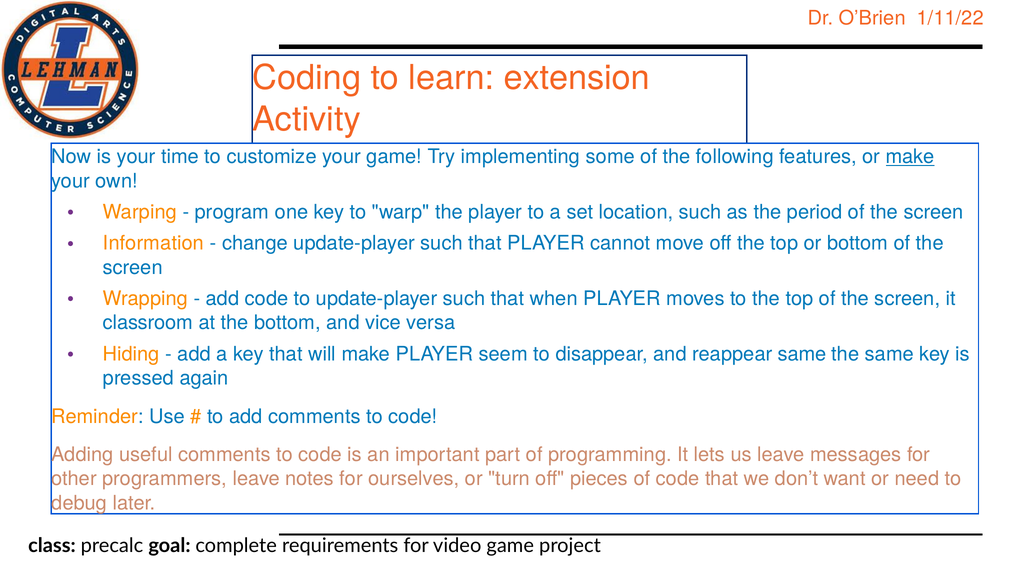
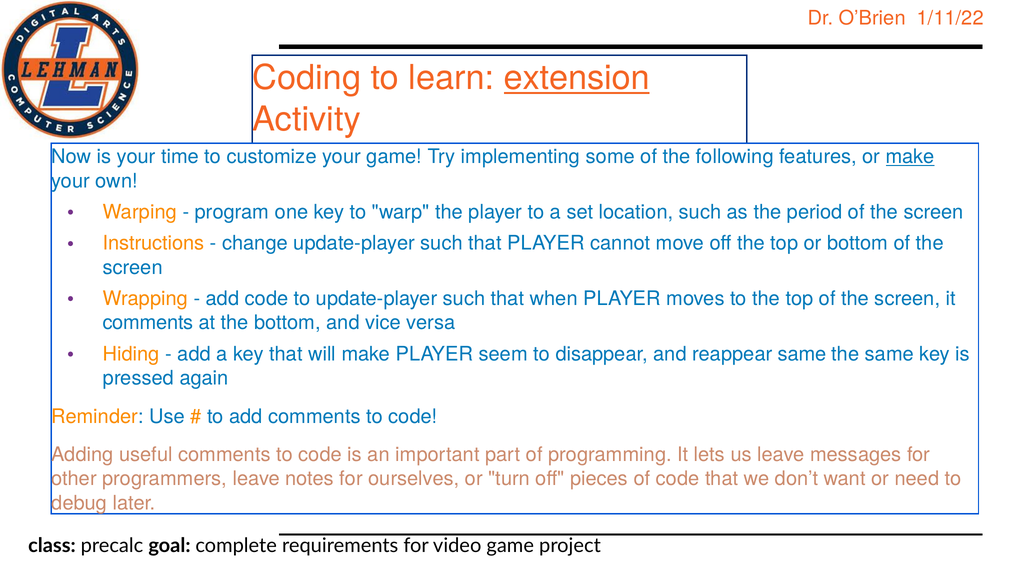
extension underline: none -> present (577, 78)
Information: Information -> Instructions (154, 243)
classroom: classroom -> comments (148, 322)
